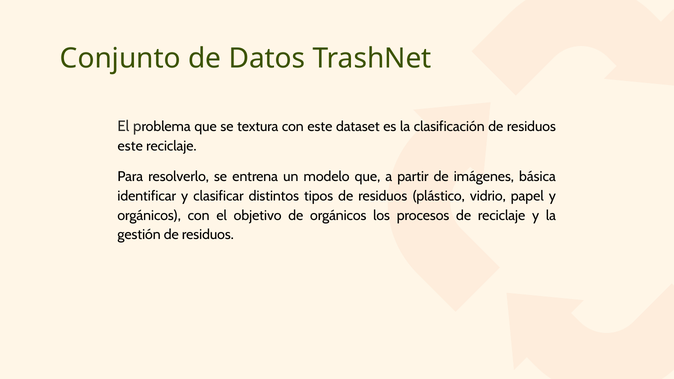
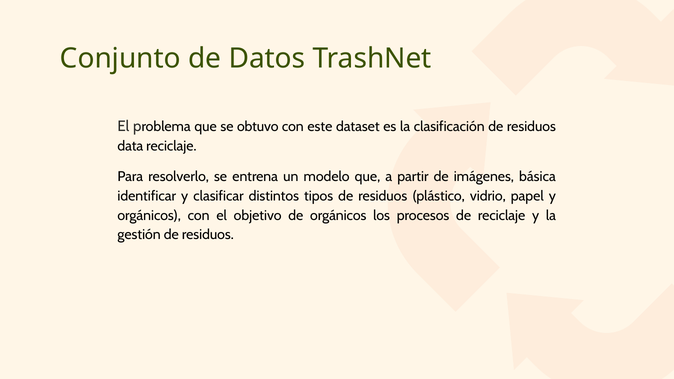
textura: textura -> obtuvo (258, 127)
este: este -> data (130, 146)
